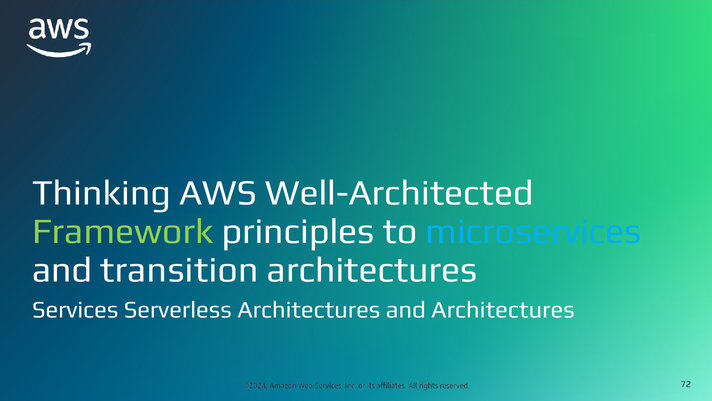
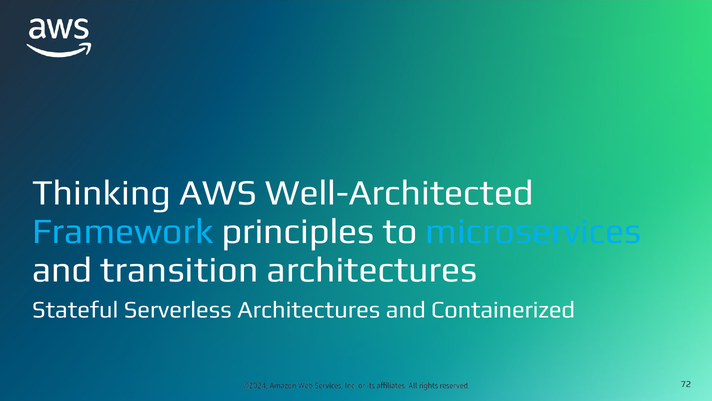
Framework colour: light green -> light blue (123, 231)
Services: Services -> Stateful (75, 310)
and Architectures: Architectures -> Containerized (503, 310)
